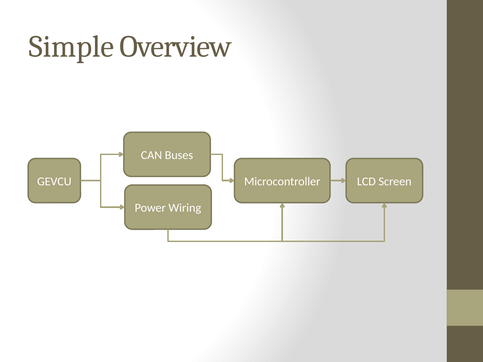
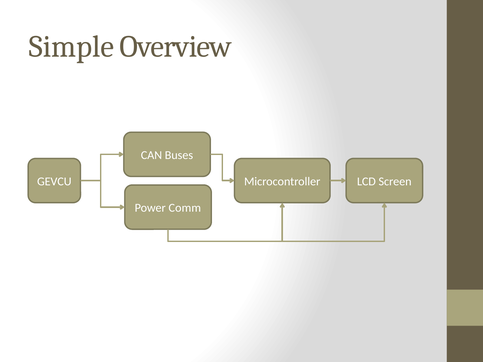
Wiring: Wiring -> Comm (185, 208)
